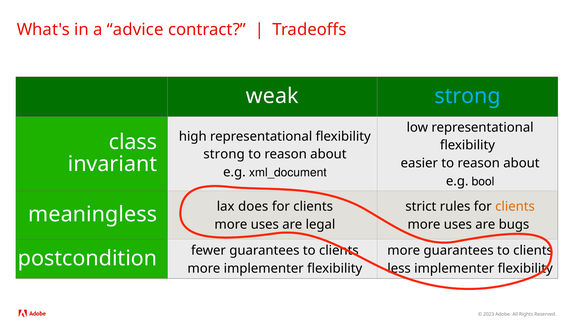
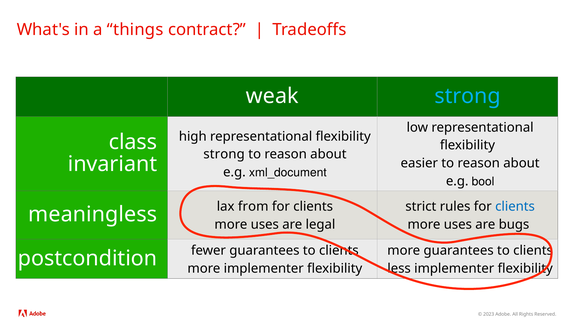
advice: advice -> things (135, 30)
clients colour: orange -> blue (515, 207)
does: does -> from (253, 207)
